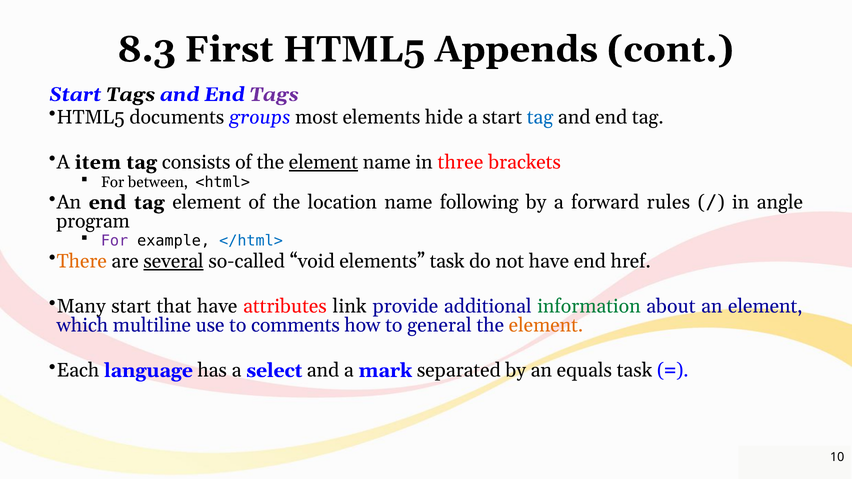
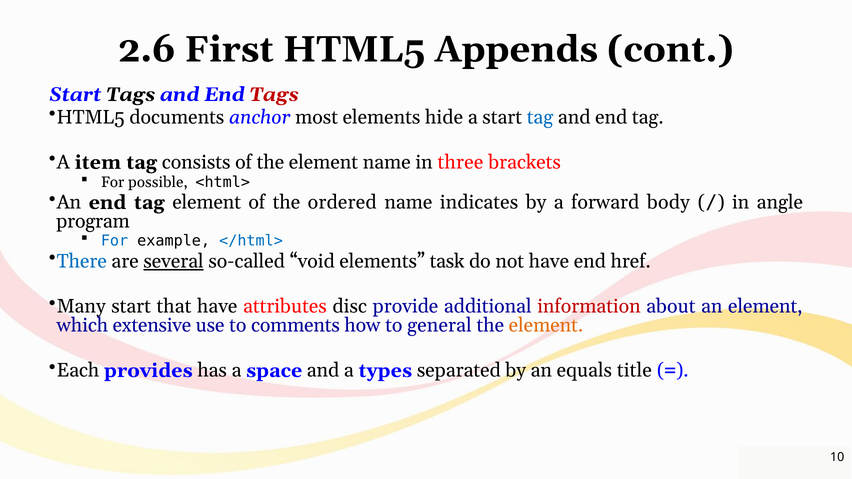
8.3: 8.3 -> 2.6 (147, 49)
Tags colour: purple -> red (274, 95)
groups: groups -> anchor (260, 117)
element underline: present -> none (323, 162)
between: between -> possible (158, 182)
location: location -> ordered (342, 203)
following: following -> indicates (479, 203)
rules: rules -> body (668, 203)
For colour: purple -> blue (115, 241)
There colour: orange -> blue (82, 261)
link: link -> disc (350, 307)
information colour: green -> red (589, 307)
multiline: multiline -> extensive (152, 325)
language: language -> provides (148, 371)
select: select -> space (274, 371)
mark: mark -> types (385, 371)
equals task: task -> title (634, 371)
